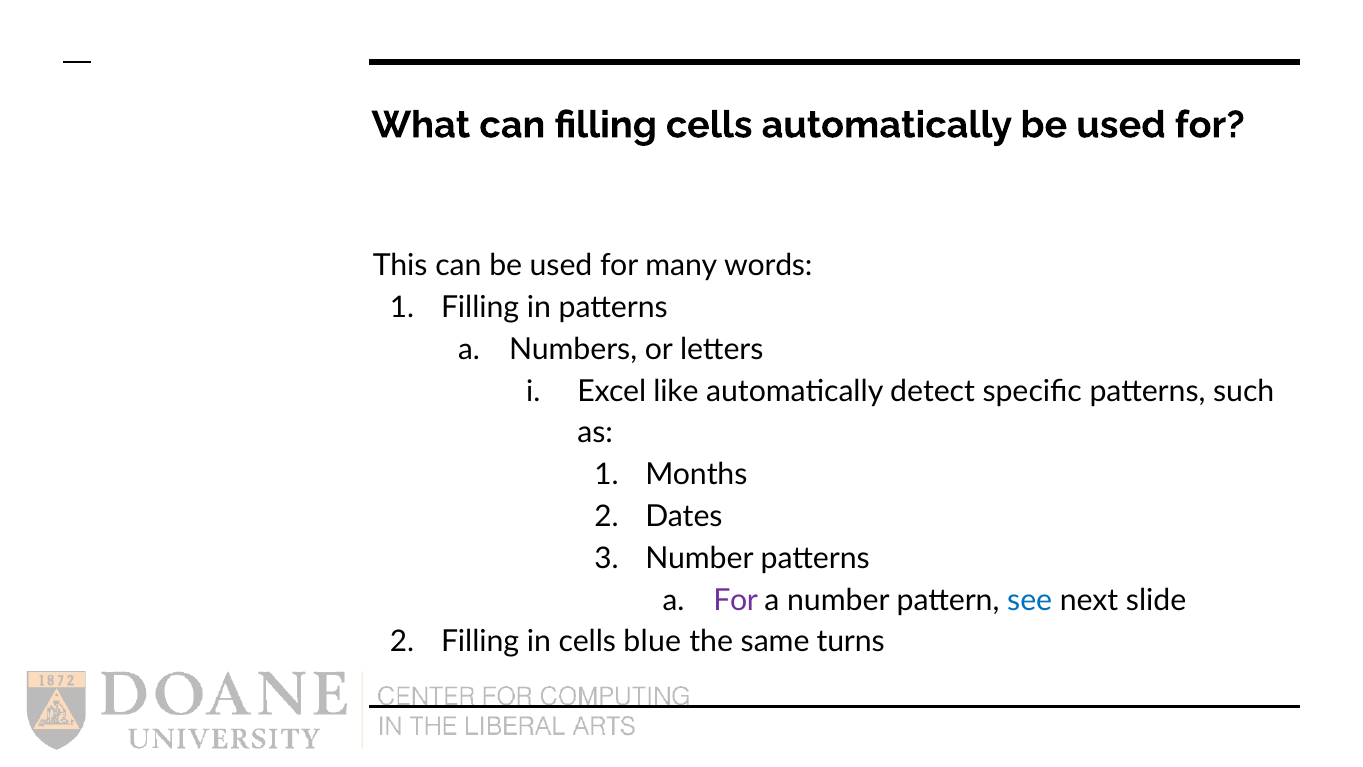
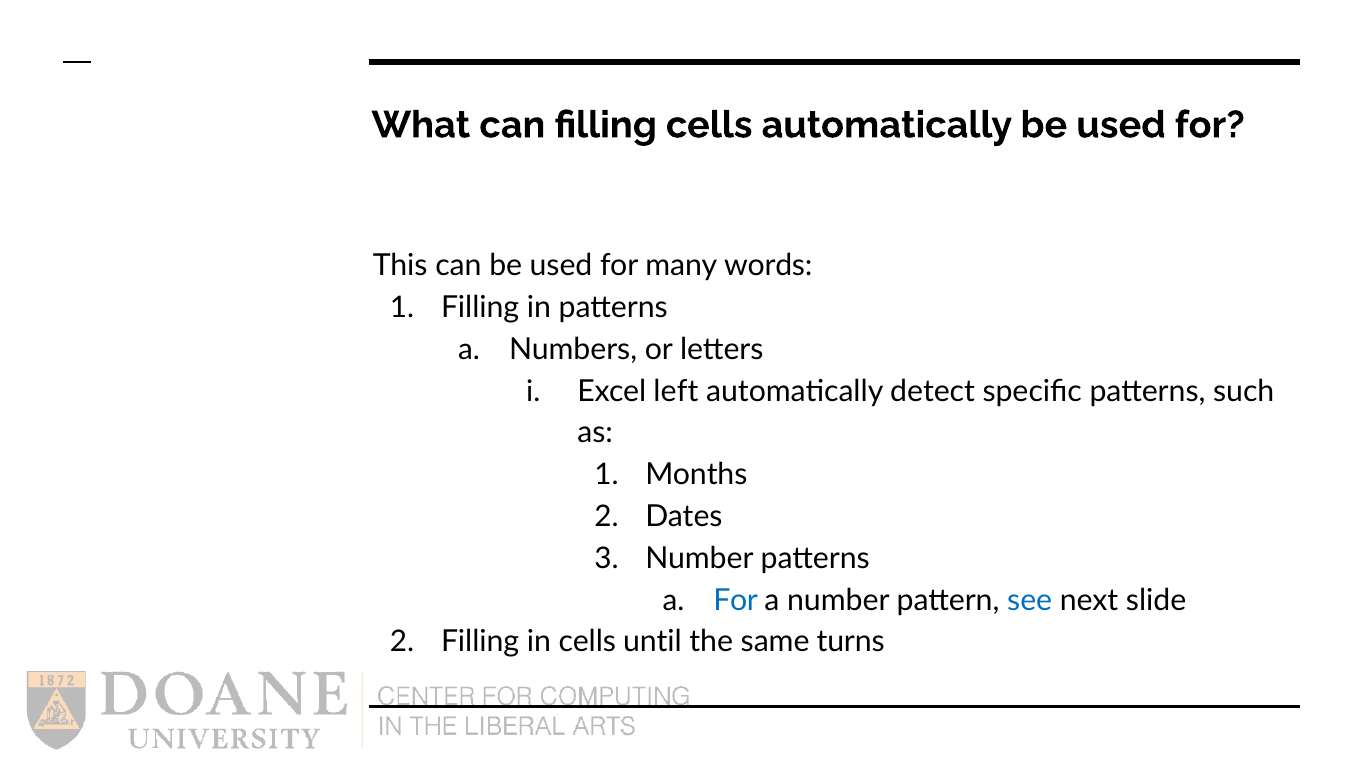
like: like -> left (676, 391)
For colour: purple -> blue (736, 600)
blue: blue -> until (652, 642)
